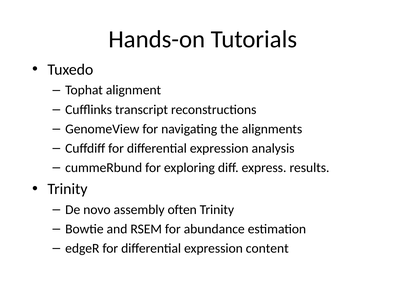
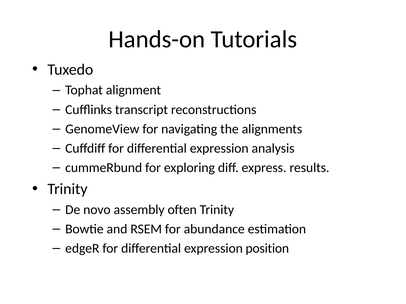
content: content -> position (267, 249)
